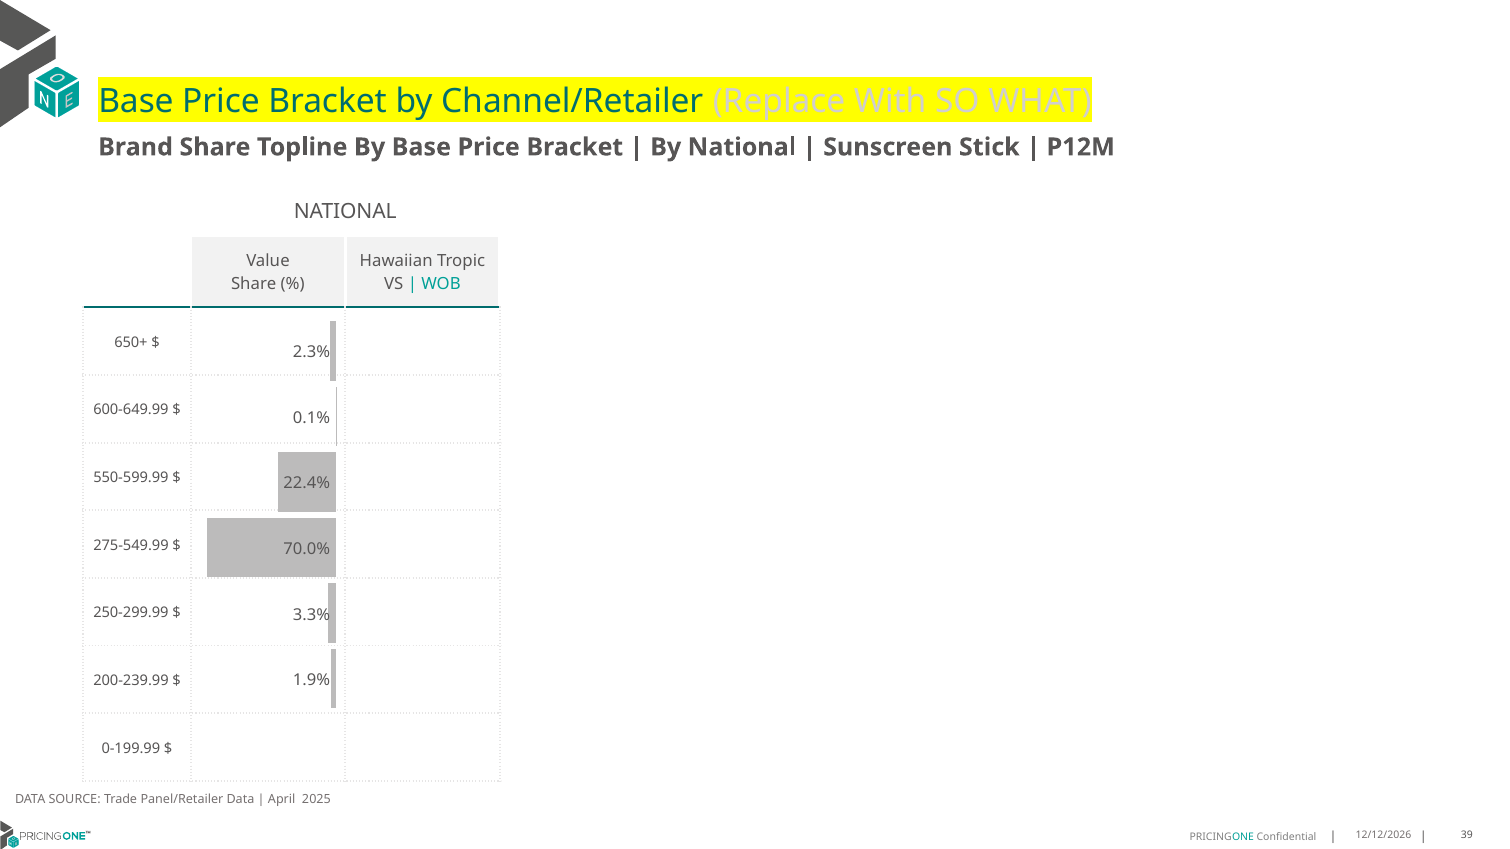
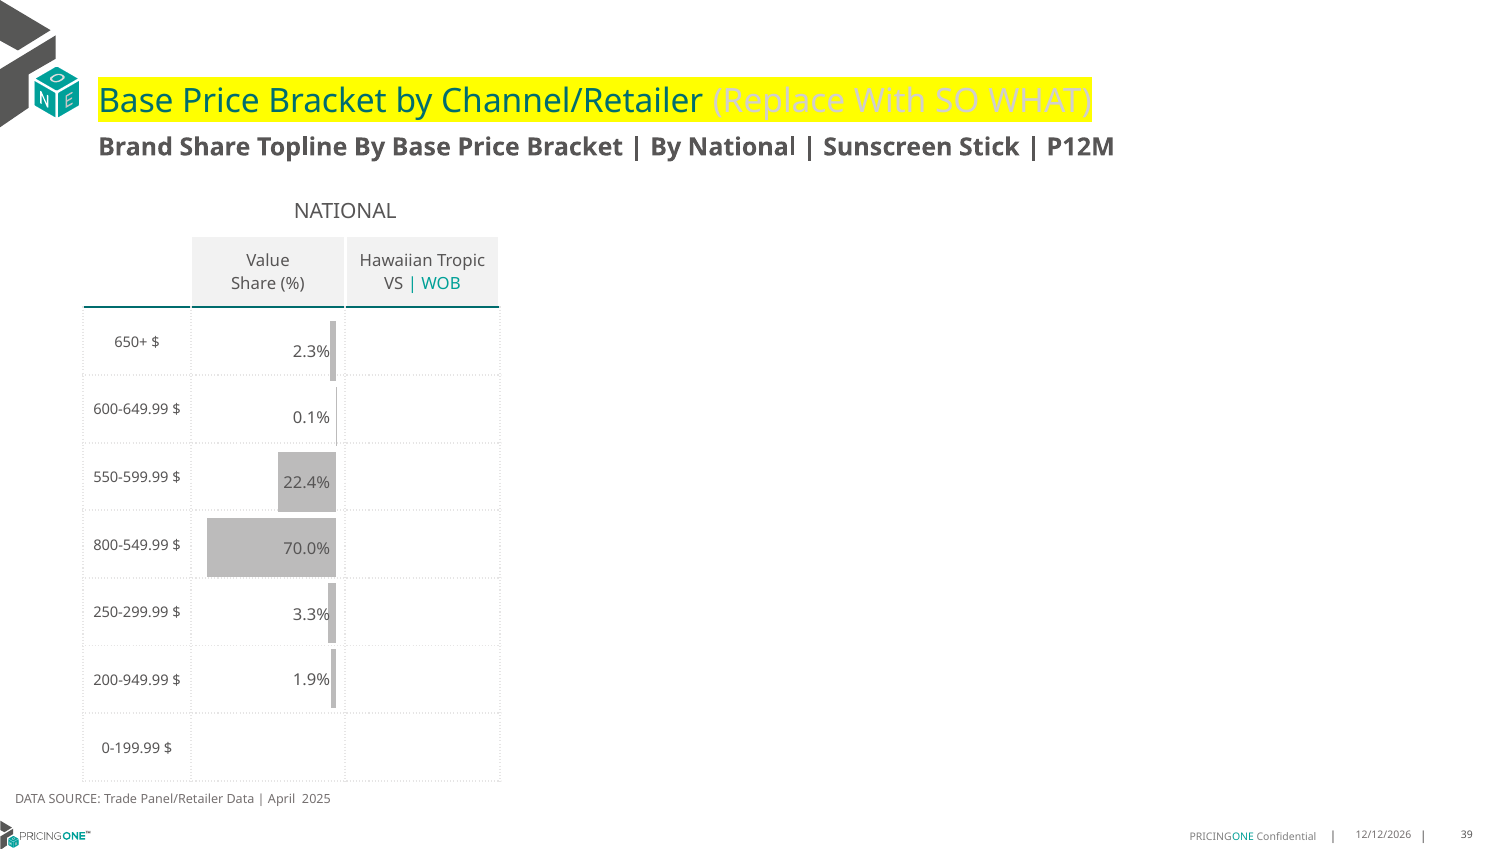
275-549.99: 275-549.99 -> 800-549.99 (131, 546)
200-239.99: 200-239.99 -> 200-949.99 (131, 681)
